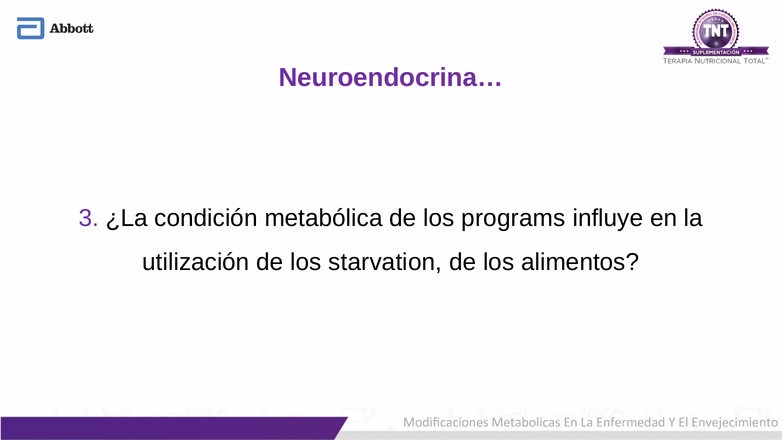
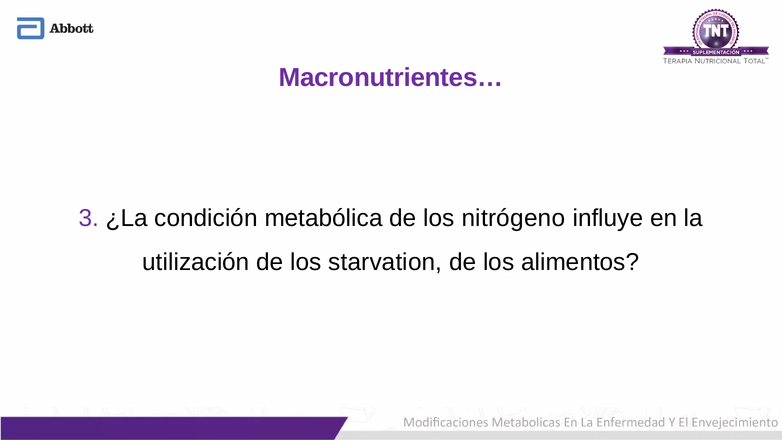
Neuroendocrina…: Neuroendocrina… -> Macronutrientes… (391, 78)
programs: programs -> nitrógeno (513, 218)
